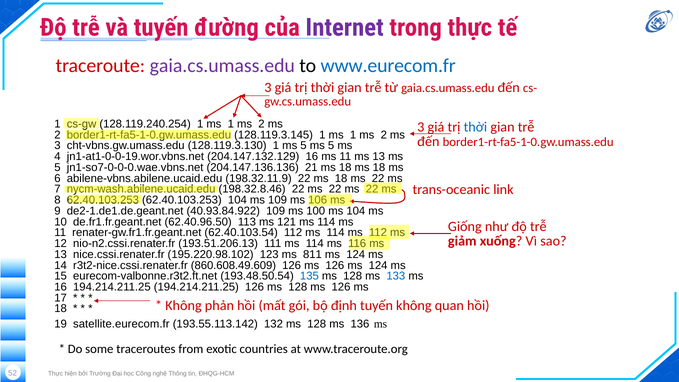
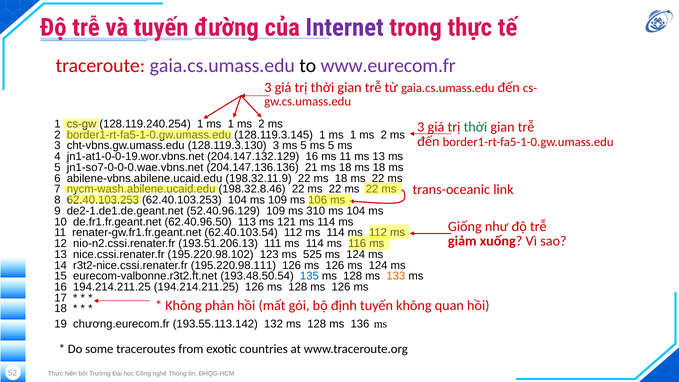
www.eurecom.fr colour: blue -> purple (388, 66)
thời colour: blue -> green (475, 127)
128.119.3.130 1: 1 -> 3 (276, 146)
40.93.84.922: 40.93.84.922 -> 52.40.96.129 (223, 211)
100: 100 -> 310 (316, 211)
811: 811 -> 525 (312, 254)
860.608.49.609: 860.608.49.609 -> 195.220.98.111 (233, 265)
133 colour: blue -> orange (396, 276)
satellite.eurecom.fr: satellite.eurecom.fr -> chương.eurecom.fr (121, 324)
